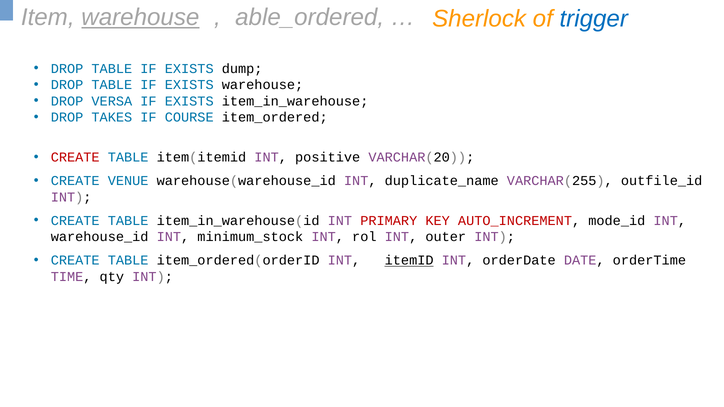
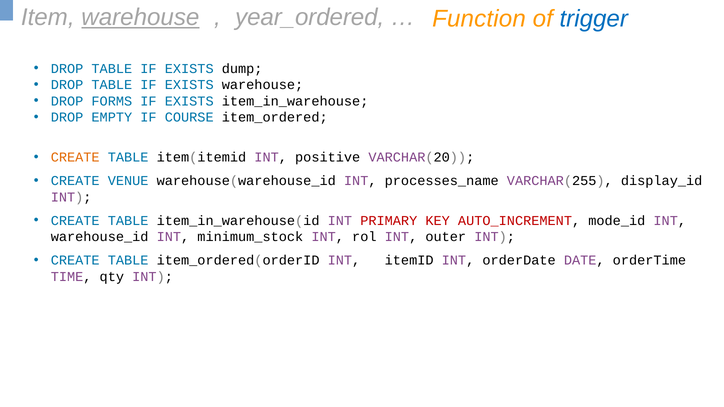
able_ordered: able_ordered -> year_ordered (310, 17)
Sherlock: Sherlock -> Function (479, 19)
VERSA: VERSA -> FORMS (112, 101)
TAKES: TAKES -> EMPTY (112, 118)
CREATE colour: red -> orange (75, 157)
duplicate_name: duplicate_name -> processes_name (442, 181)
outfile_id: outfile_id -> display_id (662, 181)
itemID underline: present -> none (409, 261)
